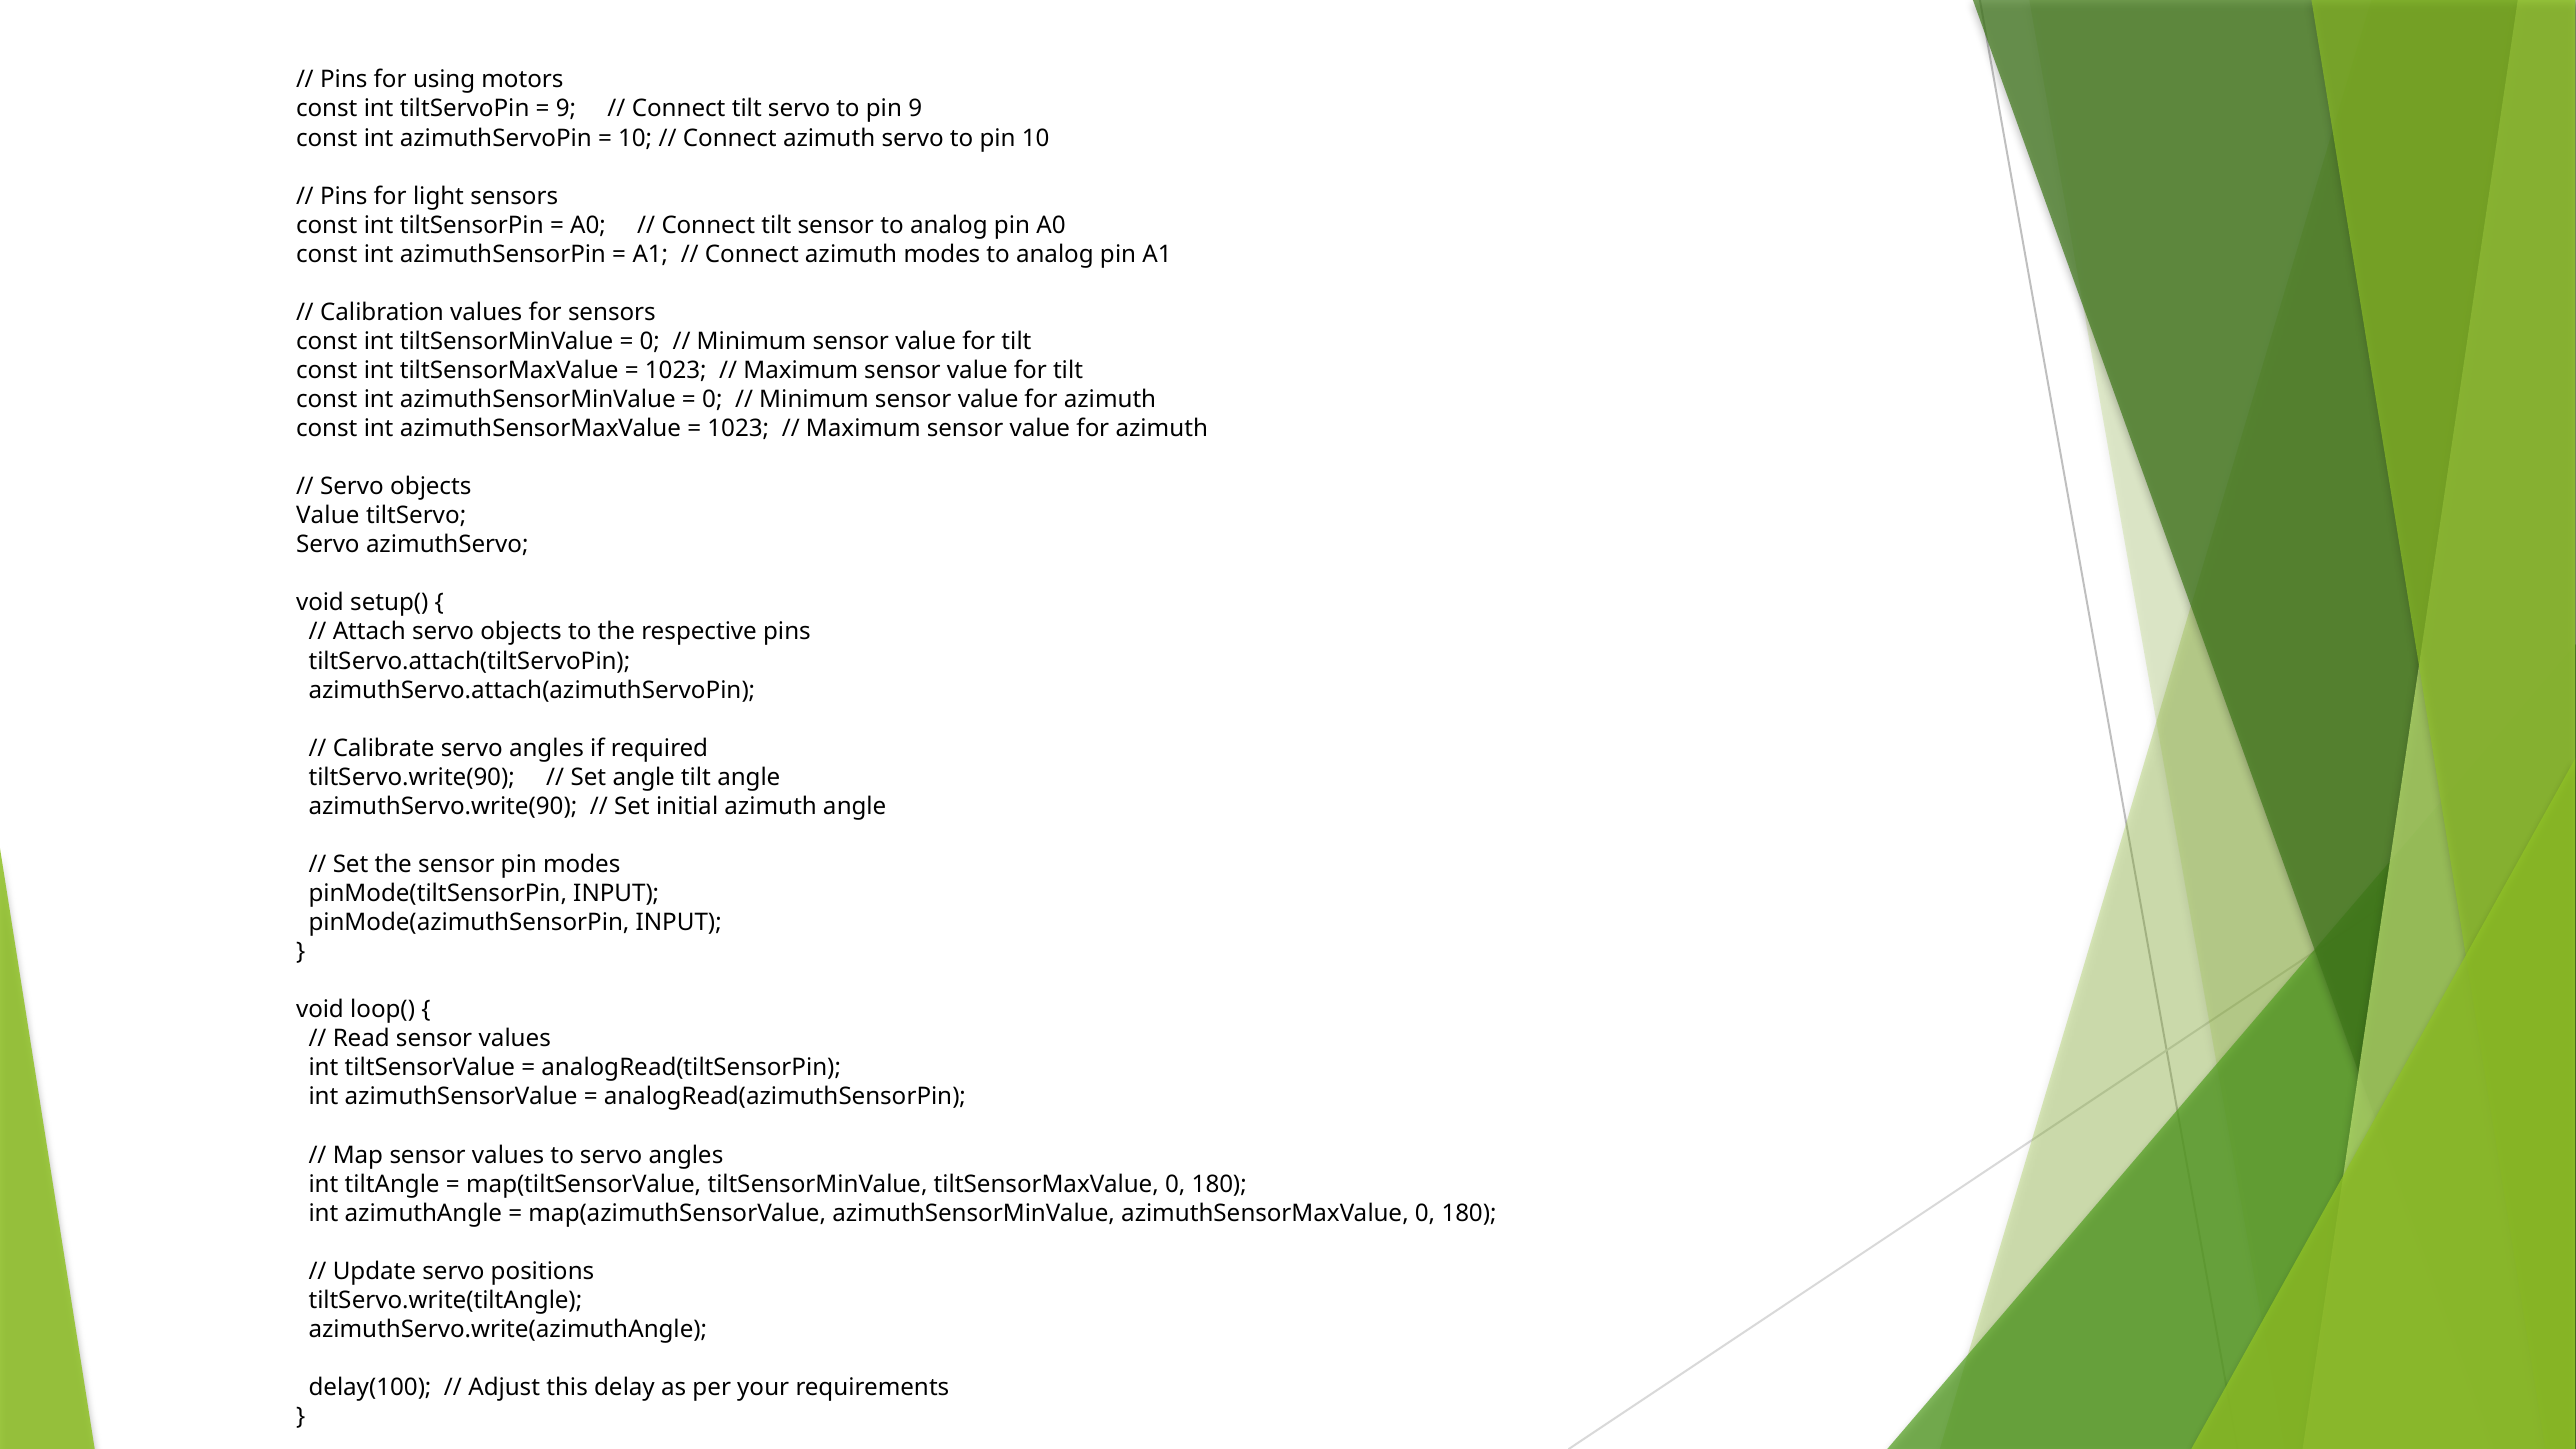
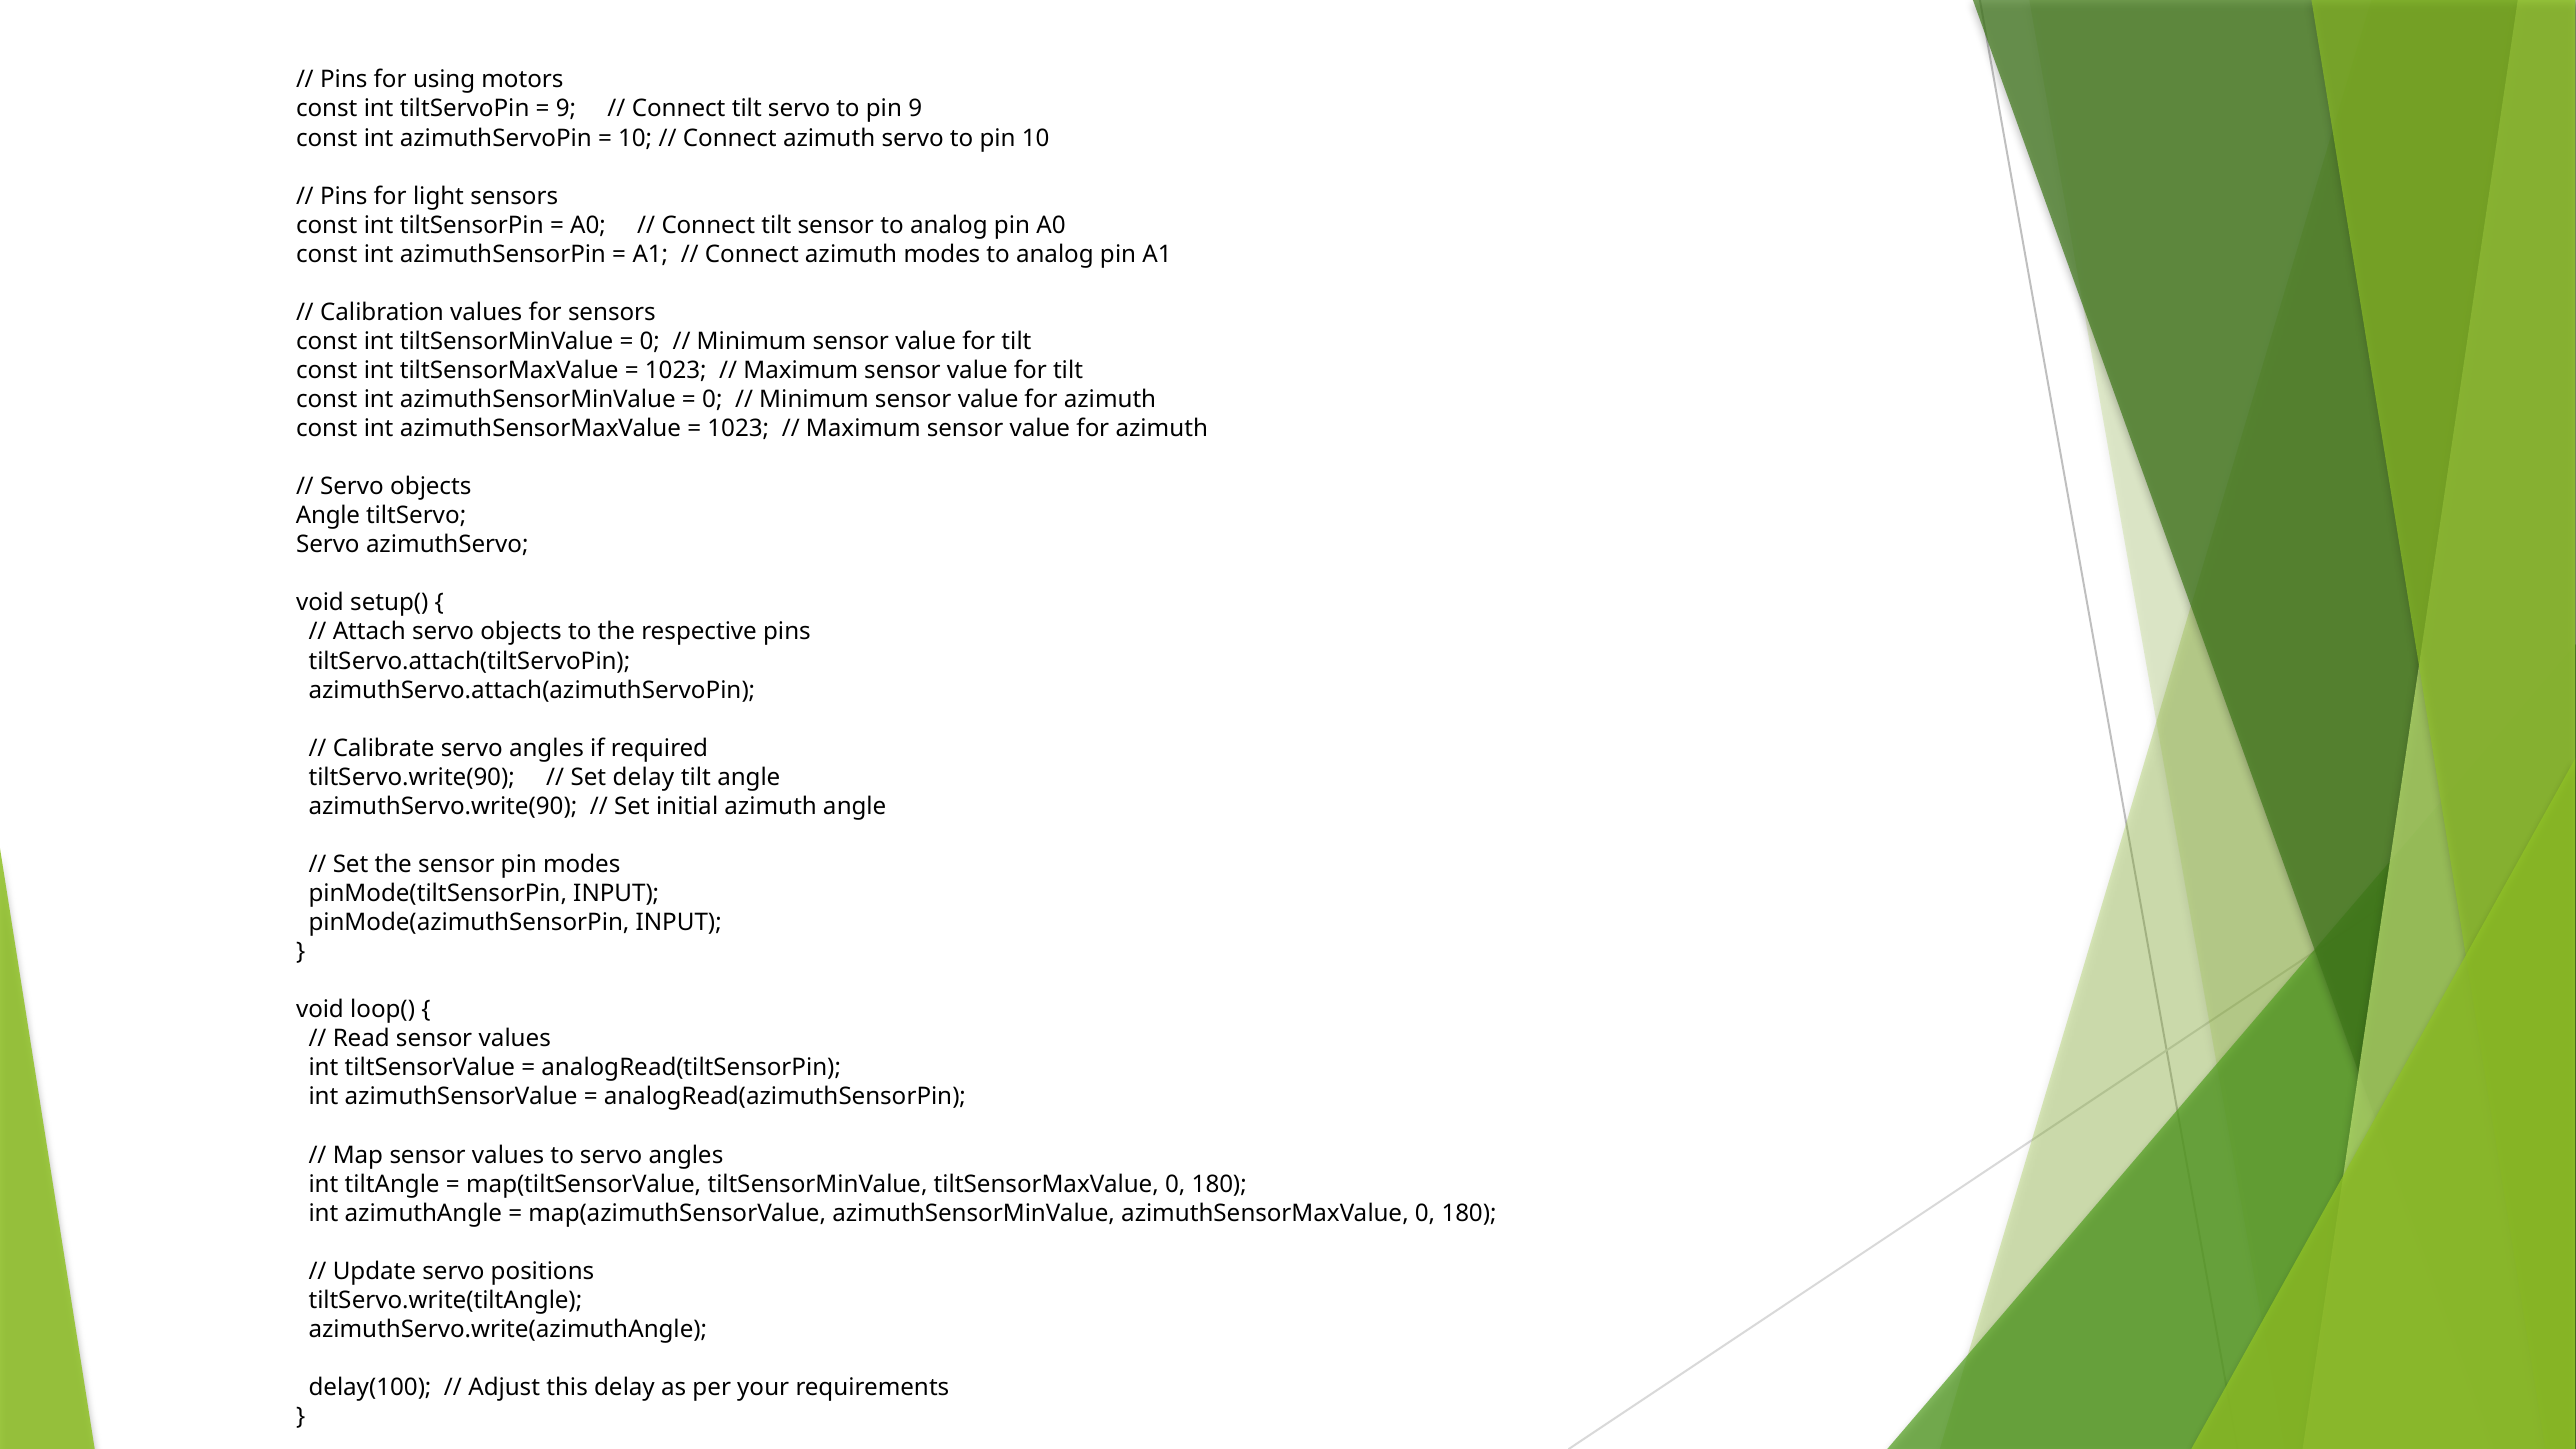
Value: Value -> Angle (328, 516)
Set angle: angle -> delay (643, 777)
